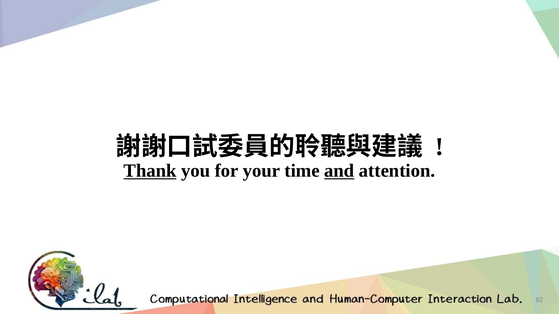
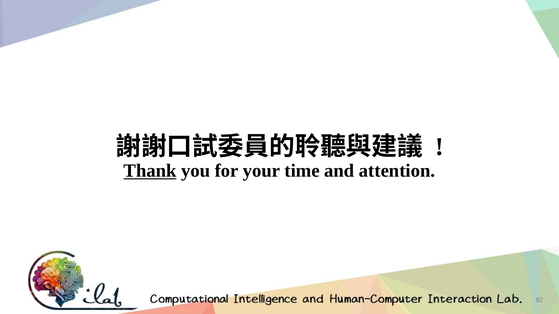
and underline: present -> none (339, 171)
